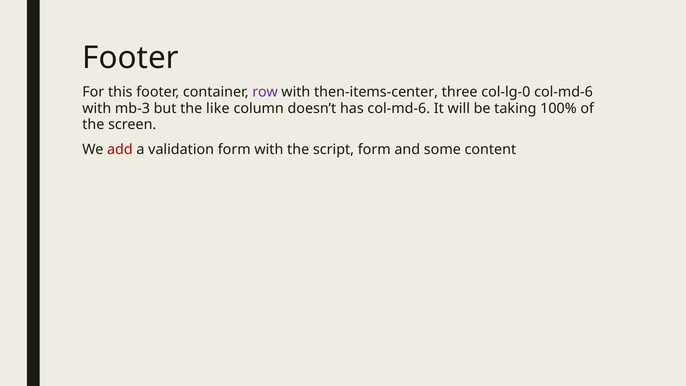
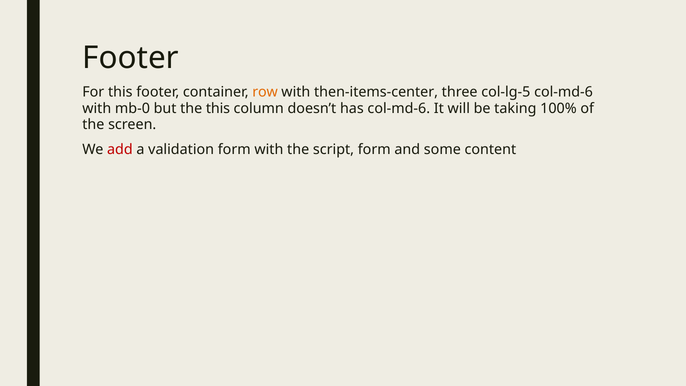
row colour: purple -> orange (265, 92)
col-lg-0: col-lg-0 -> col-lg-5 (506, 92)
mb-3: mb-3 -> mb-0 (132, 108)
the like: like -> this (218, 108)
